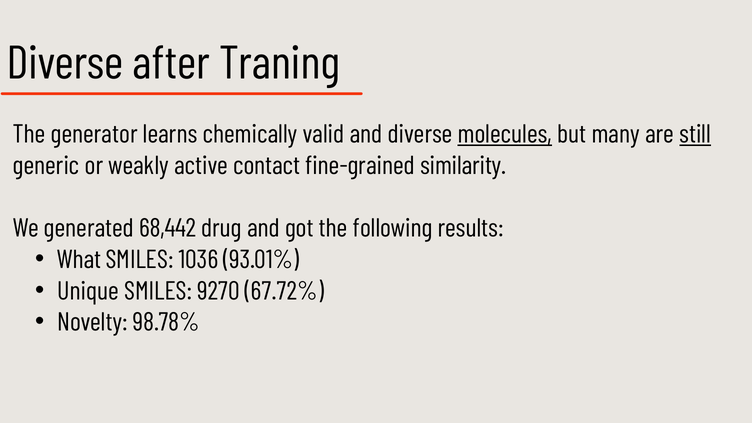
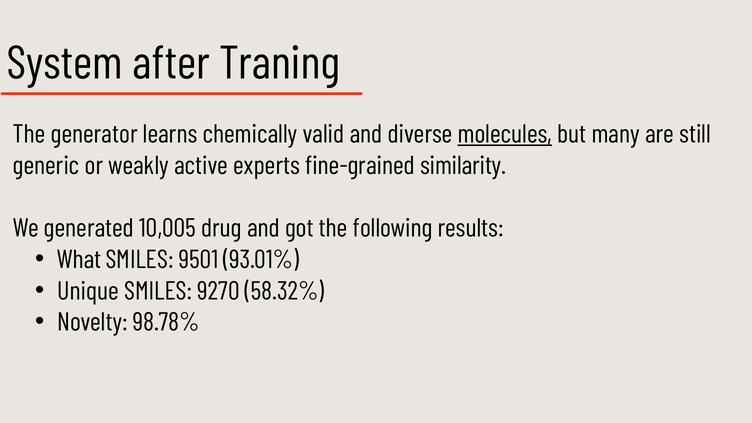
Diverse: Diverse -> System (65, 63)
still underline: present -> none (695, 134)
contact: contact -> experts (267, 166)
68,442: 68,442 -> 10,005 (168, 228)
1036: 1036 -> 9501 (199, 260)
67.72%: 67.72% -> 58.32% (285, 291)
